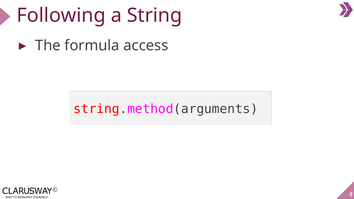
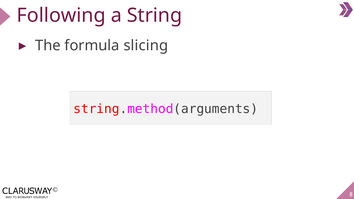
access: access -> slicing (146, 46)
